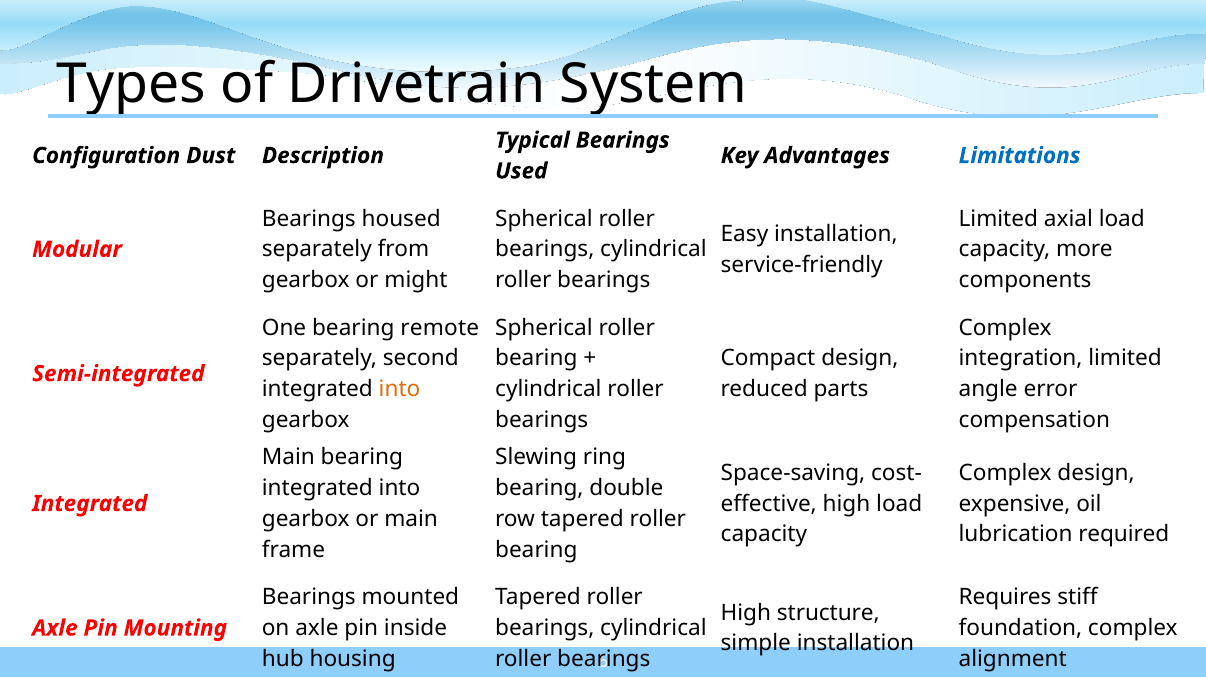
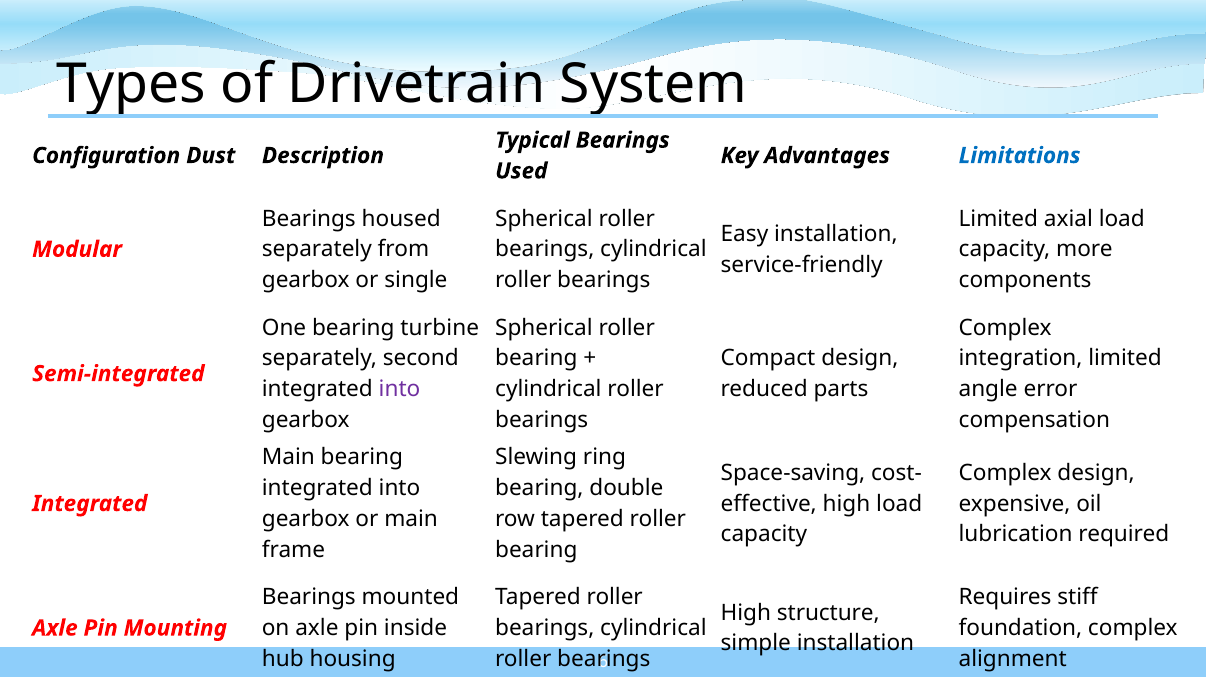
might: might -> single (416, 280)
remote: remote -> turbine (440, 328)
into colour: orange -> purple (400, 389)
